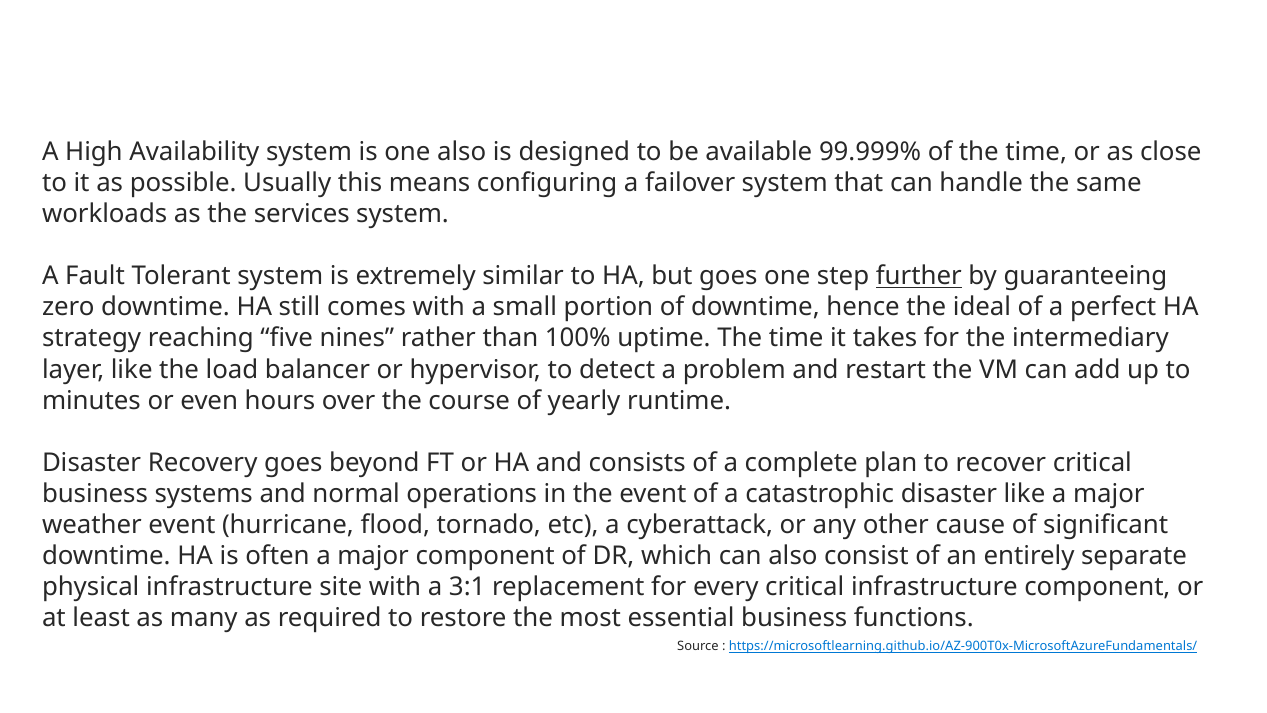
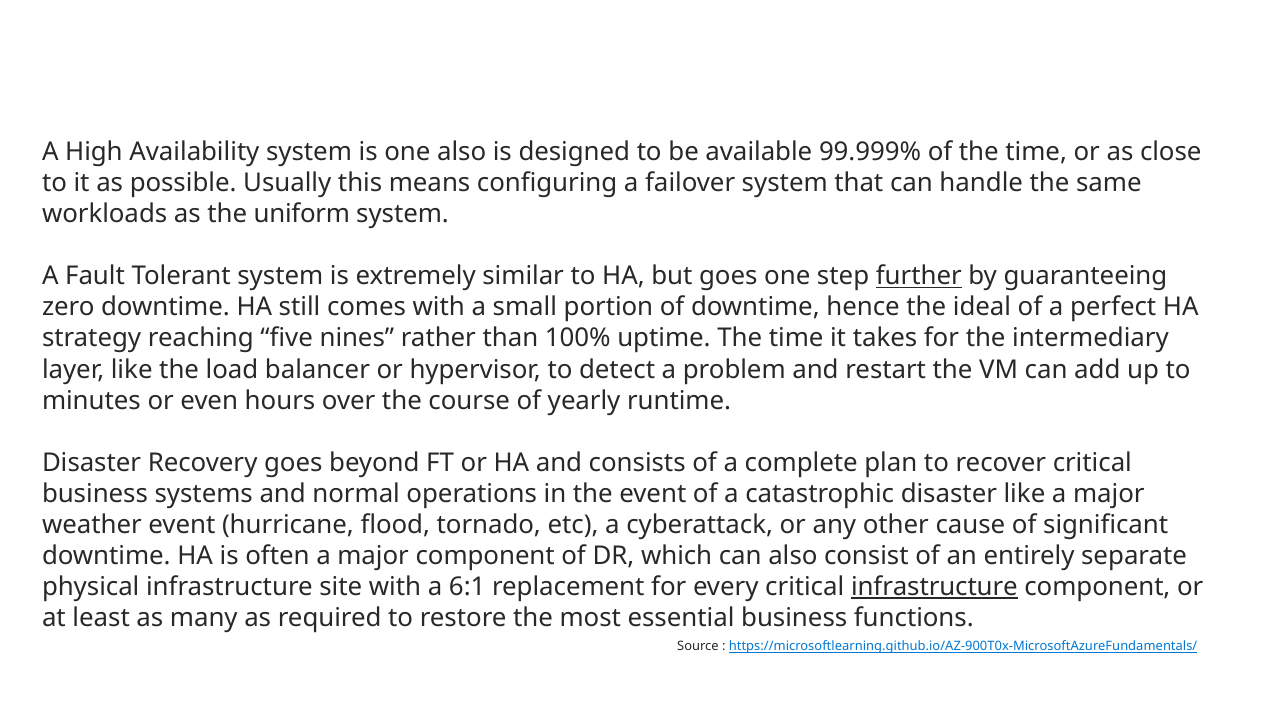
services: services -> uniform (302, 214)
3:1: 3:1 -> 6:1 (467, 587)
infrastructure underline: none -> present (934, 587)
